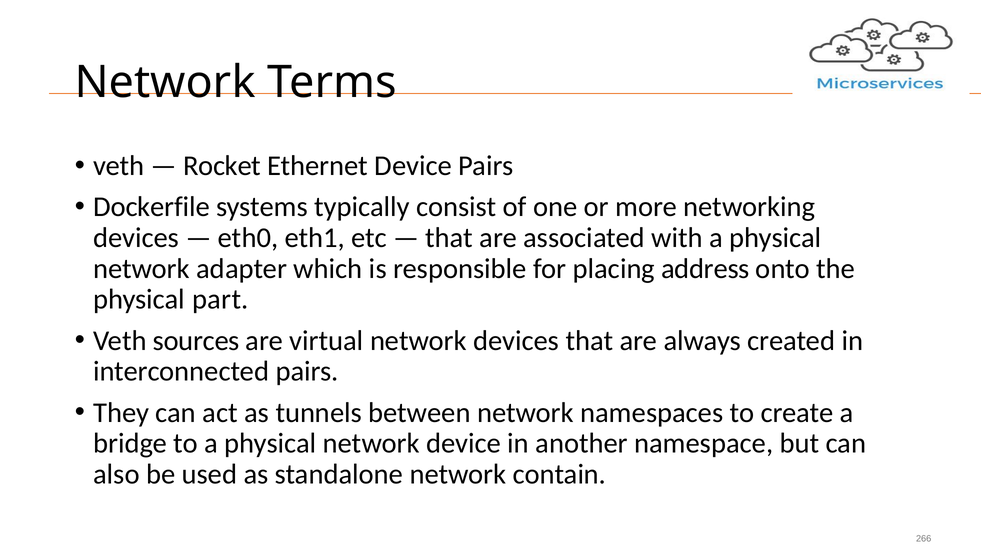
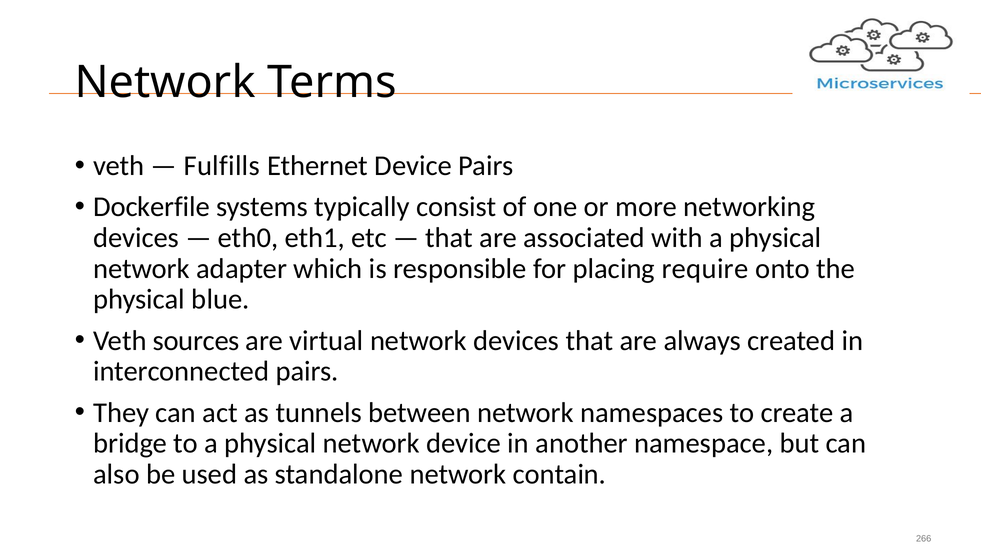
Rocket: Rocket -> Fulfills (222, 166)
address: address -> require (705, 269)
part: part -> blue (220, 299)
